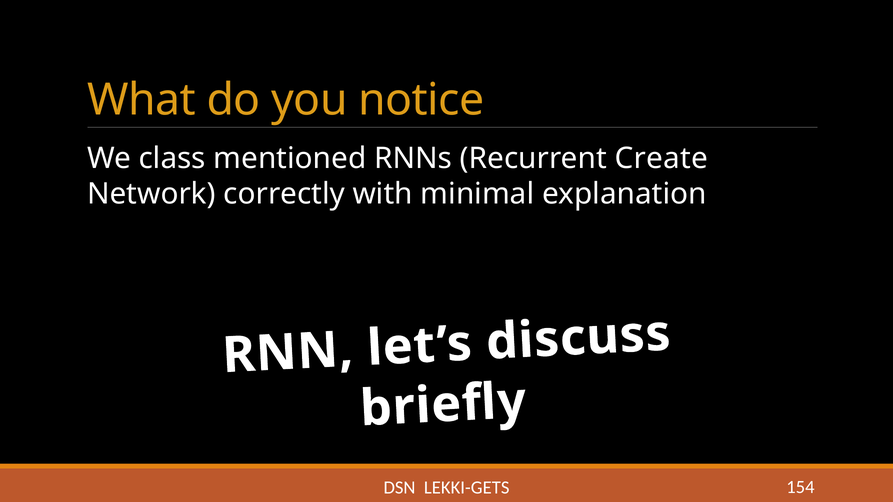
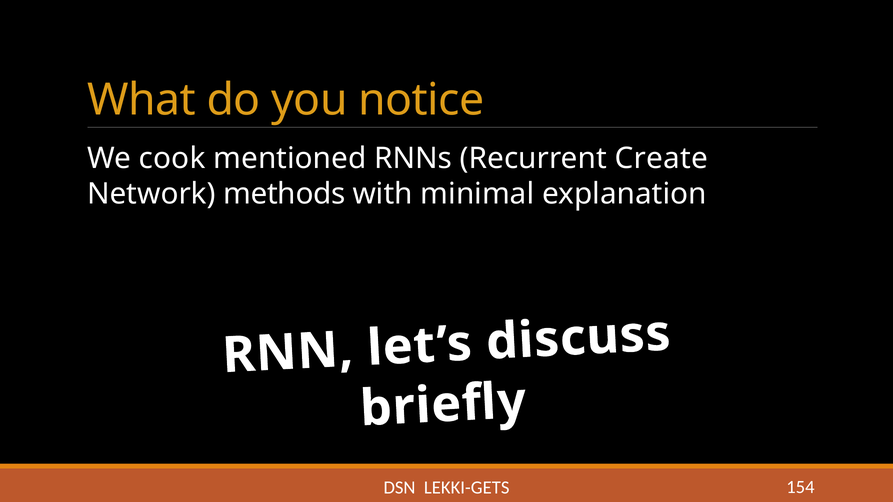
class: class -> cook (172, 159)
correctly: correctly -> methods (284, 194)
